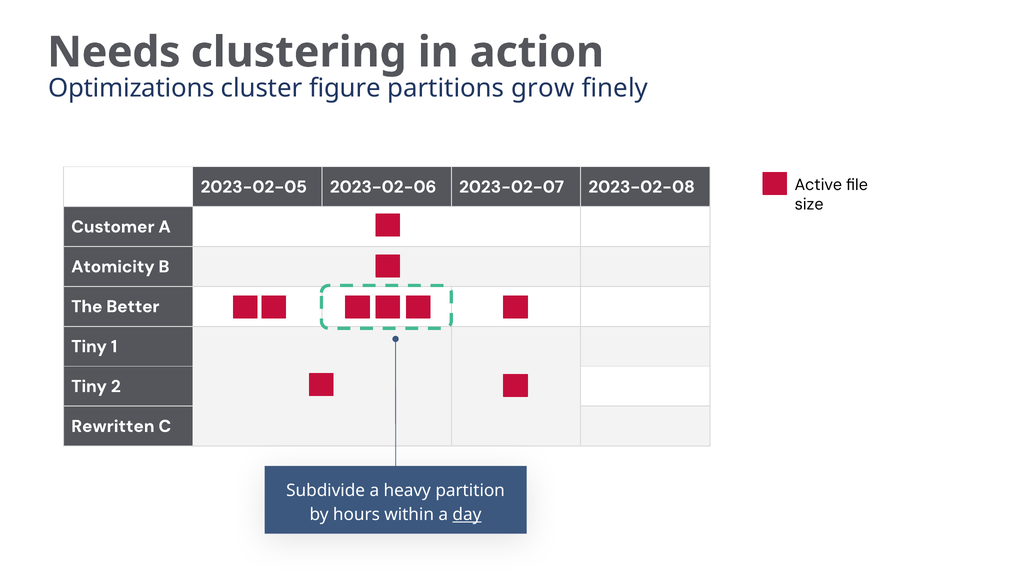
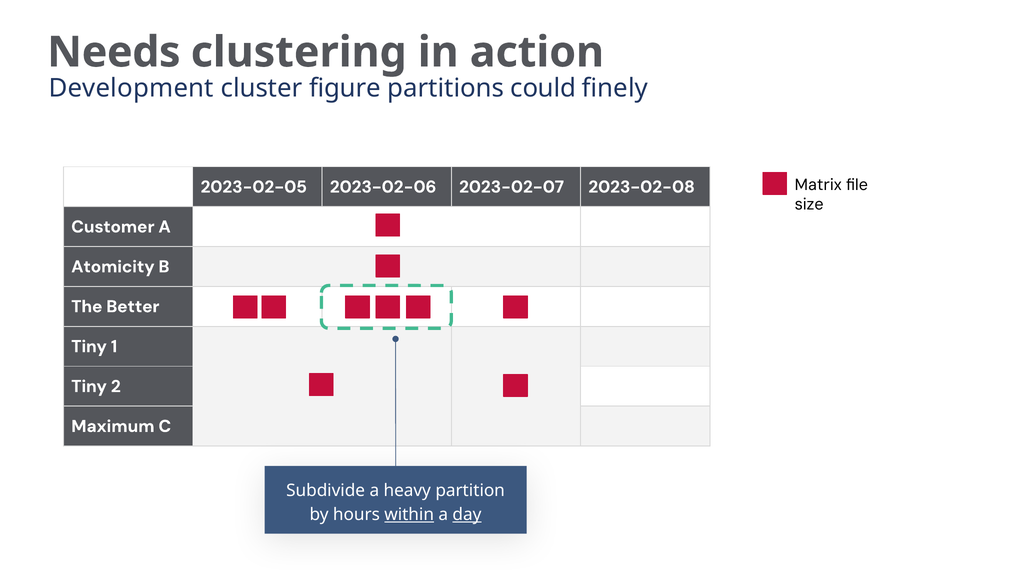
Optimizations: Optimizations -> Development (131, 88)
grow: grow -> could (543, 88)
Active: Active -> Matrix (818, 185)
Rewritten: Rewritten -> Maximum (113, 426)
within underline: none -> present (409, 514)
